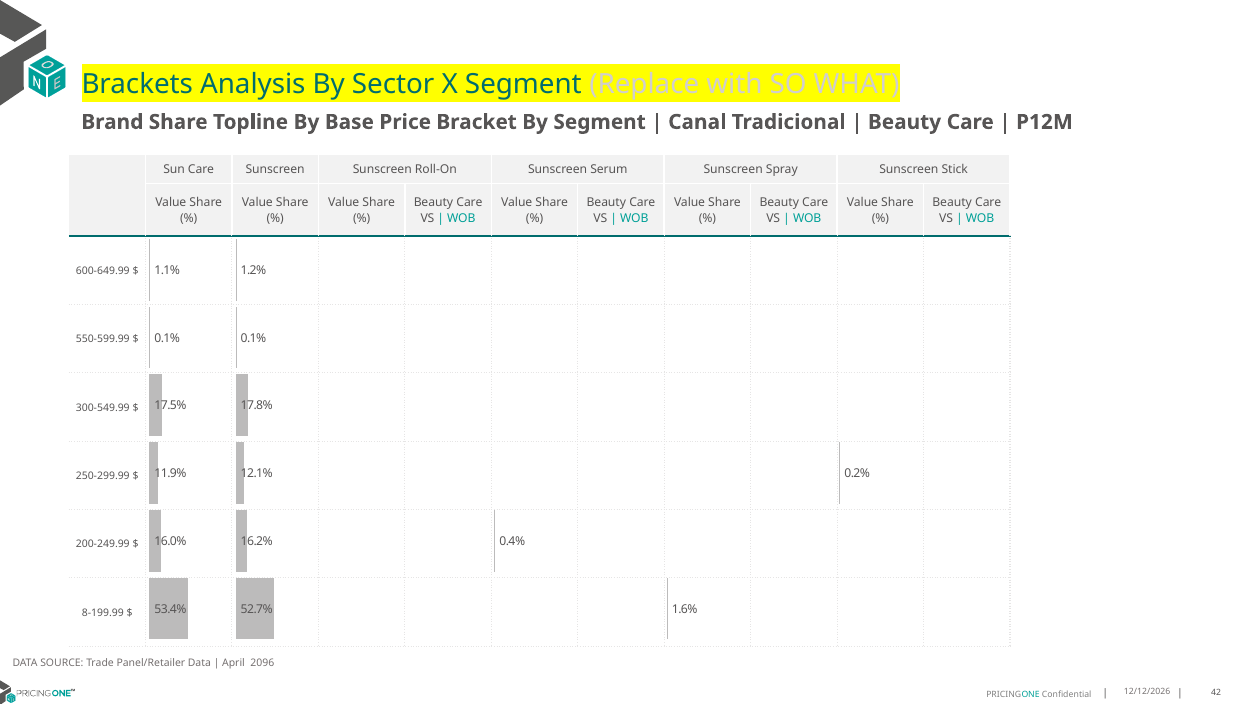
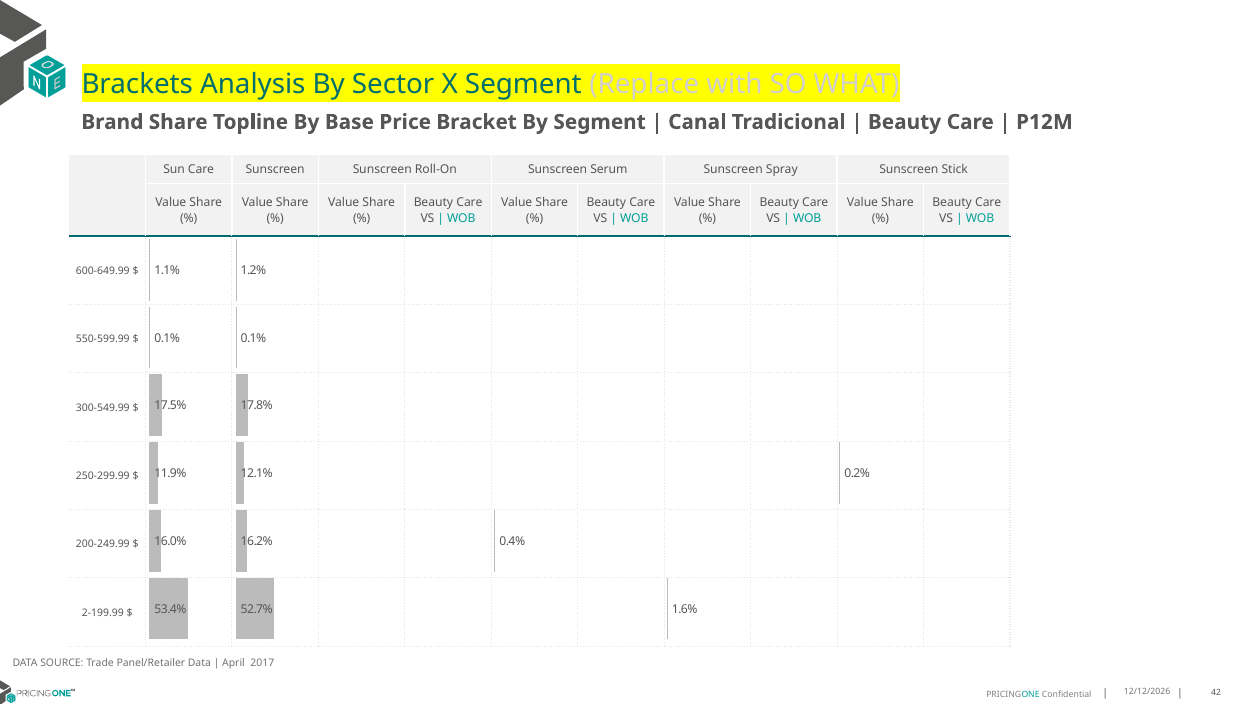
8-199.99: 8-199.99 -> 2-199.99 (103, 613)
2096: 2096 -> 2017 (262, 663)
